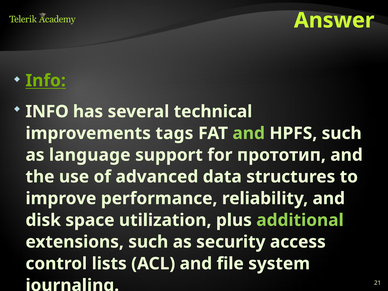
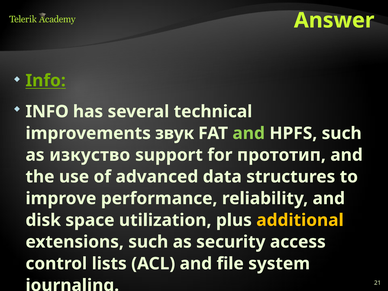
tags: tags -> звук (175, 133)
language: language -> изкуство (90, 155)
additional colour: light green -> yellow (300, 220)
